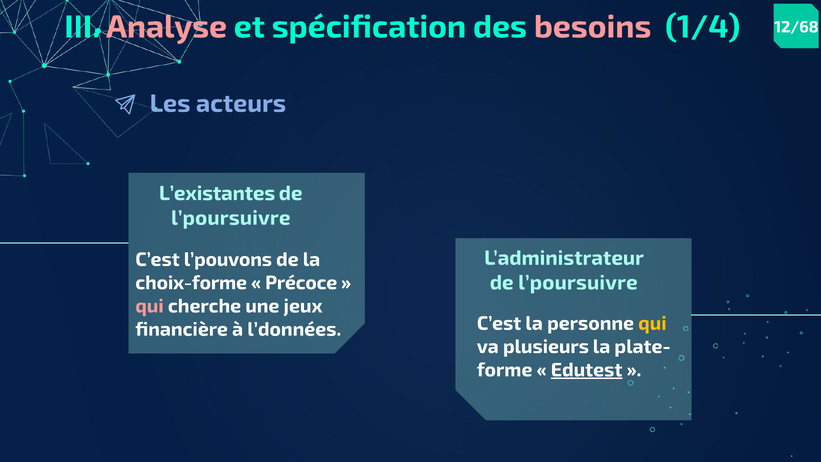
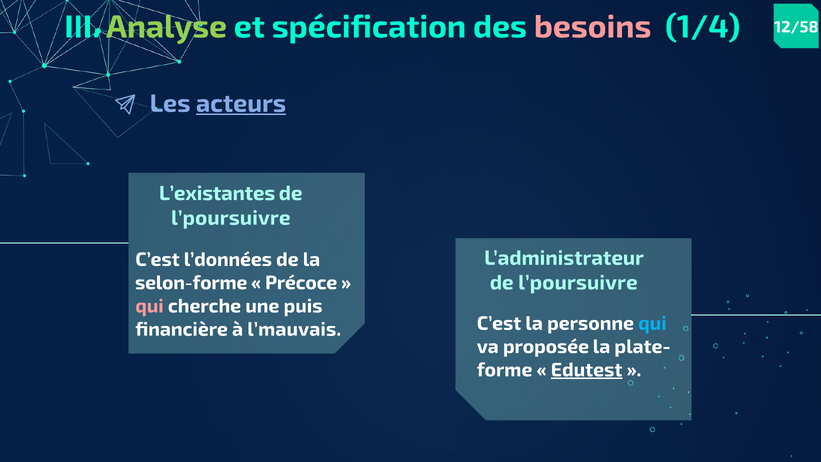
Analyse colour: pink -> light green (167, 27)
12/68: 12/68 -> 12/58 (796, 27)
acteurs underline: none -> present (241, 103)
l’pouvons: l’pouvons -> l’données (228, 259)
choix-forme: choix-forme -> selon-forme (191, 283)
jeux: jeux -> puis (303, 306)
l’données: l’données -> l’mauvais (294, 329)
qui colour: yellow -> light blue (652, 323)
plusieurs: plusieurs -> proposée (546, 347)
